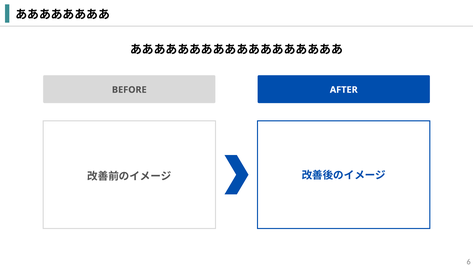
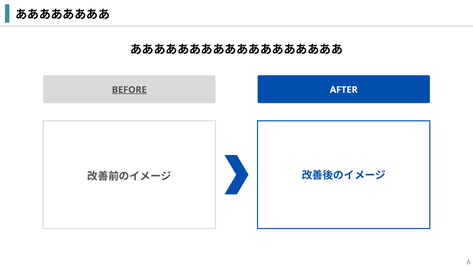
BEFORE underline: none -> present (129, 90)
